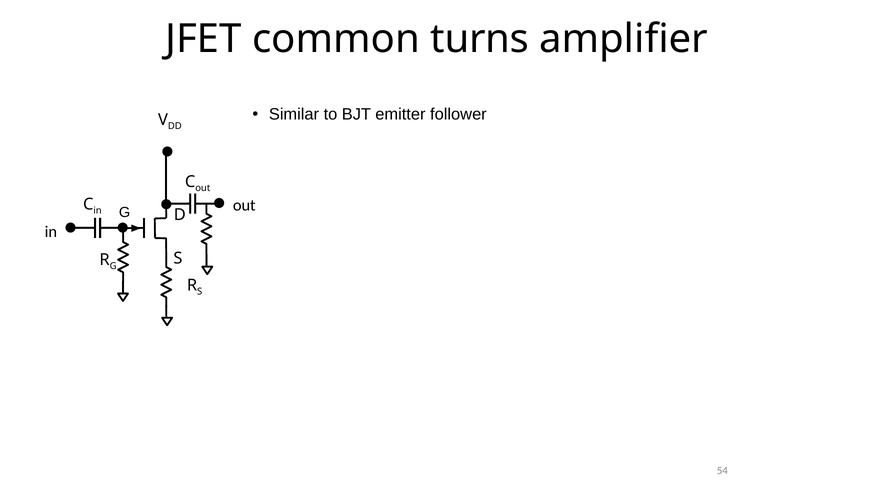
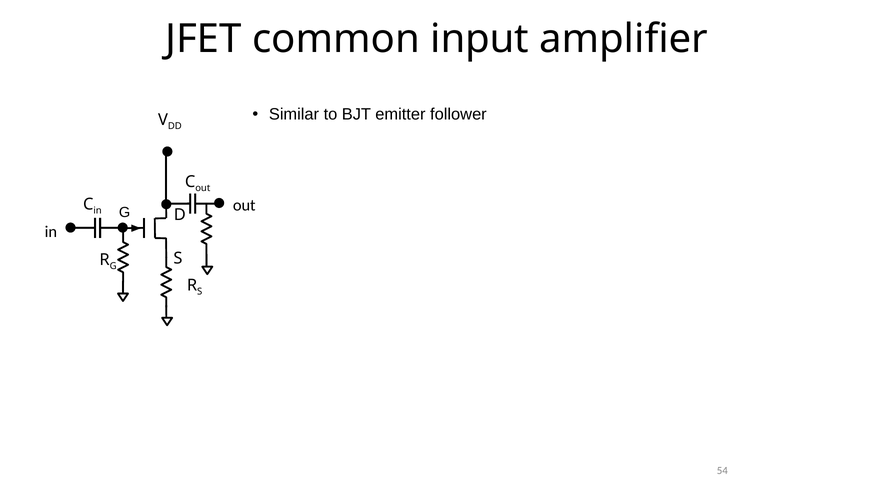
turns: turns -> input (480, 39)
